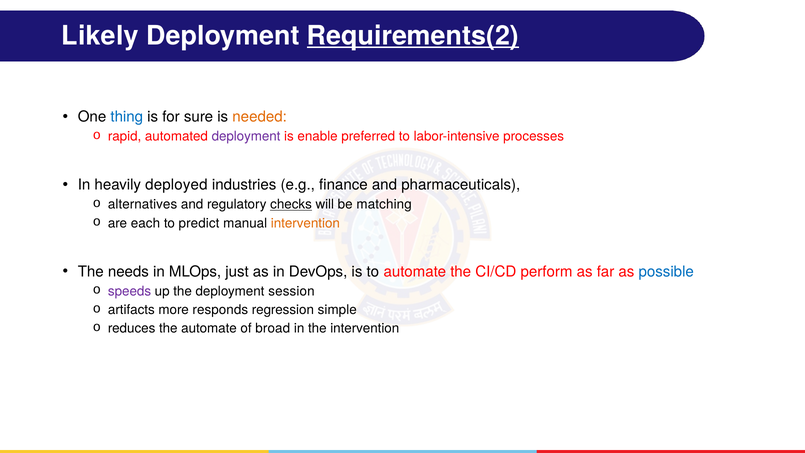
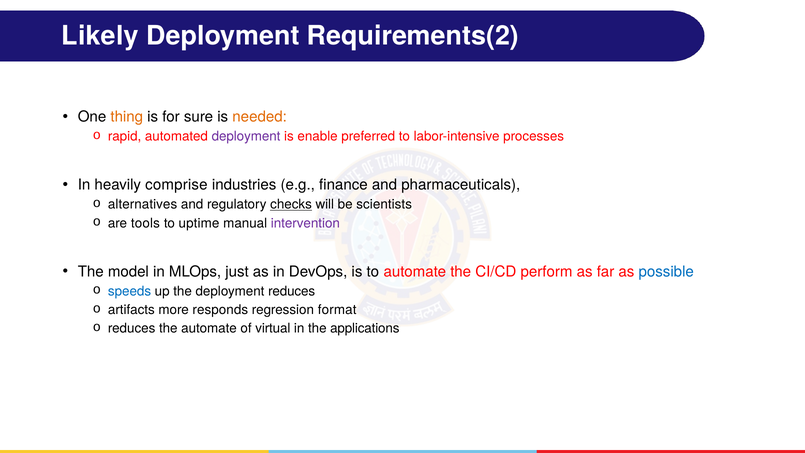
Requirements(2 underline: present -> none (413, 36)
thing colour: blue -> orange (127, 117)
deployed: deployed -> comprise (176, 185)
matching: matching -> scientists (384, 204)
each: each -> tools (145, 223)
predict: predict -> uptime (199, 223)
intervention colour: orange -> purple (305, 223)
needs: needs -> model (128, 271)
speeds colour: purple -> blue (130, 291)
deployment session: session -> reduces (292, 291)
simple: simple -> format (337, 310)
broad: broad -> virtual (273, 328)
the intervention: intervention -> applications (365, 328)
